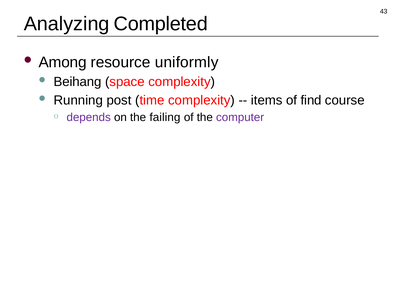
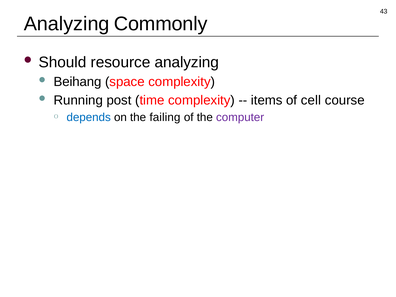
Completed: Completed -> Commonly (161, 24)
Among: Among -> Should (63, 62)
resource uniformly: uniformly -> analyzing (187, 62)
find: find -> cell (311, 100)
depends colour: purple -> blue (89, 117)
